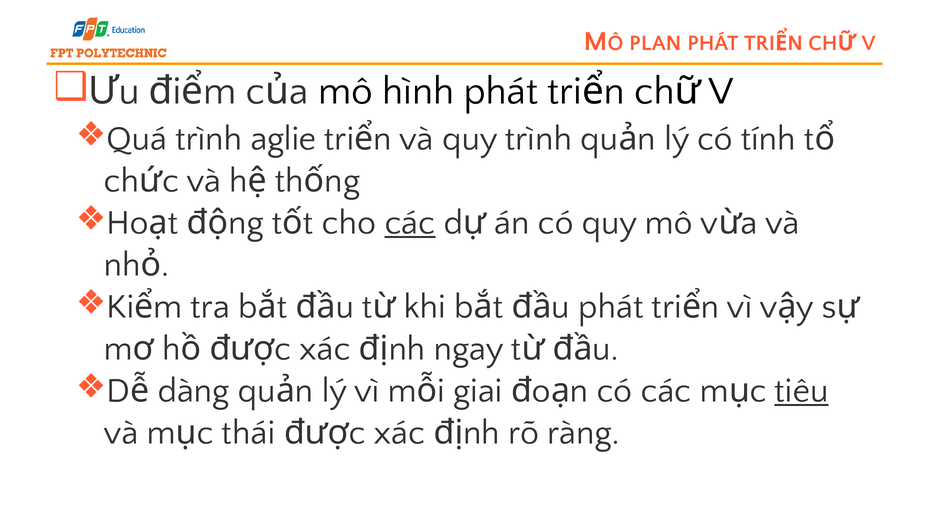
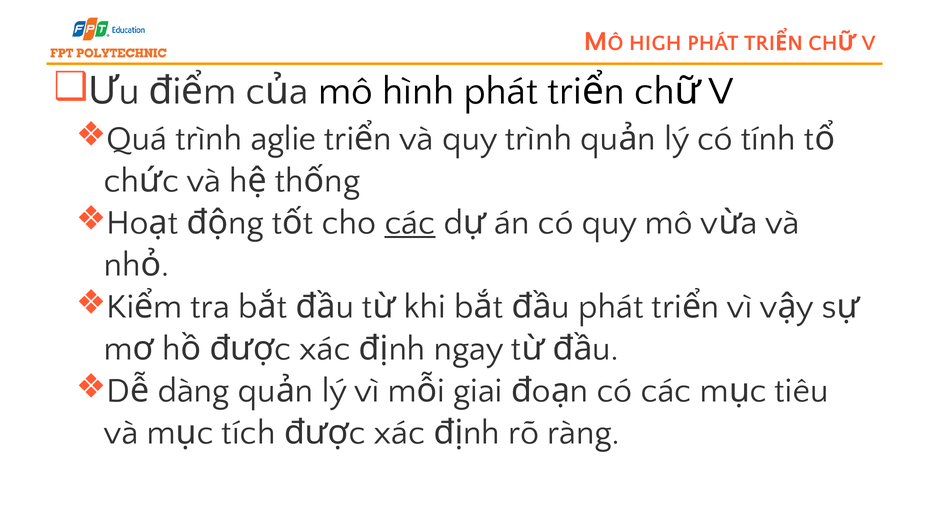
PLAN: PLAN -> HIGH (655, 43)
tiêu underline: present -> none (801, 391)
thái: thái -> tích (248, 433)
